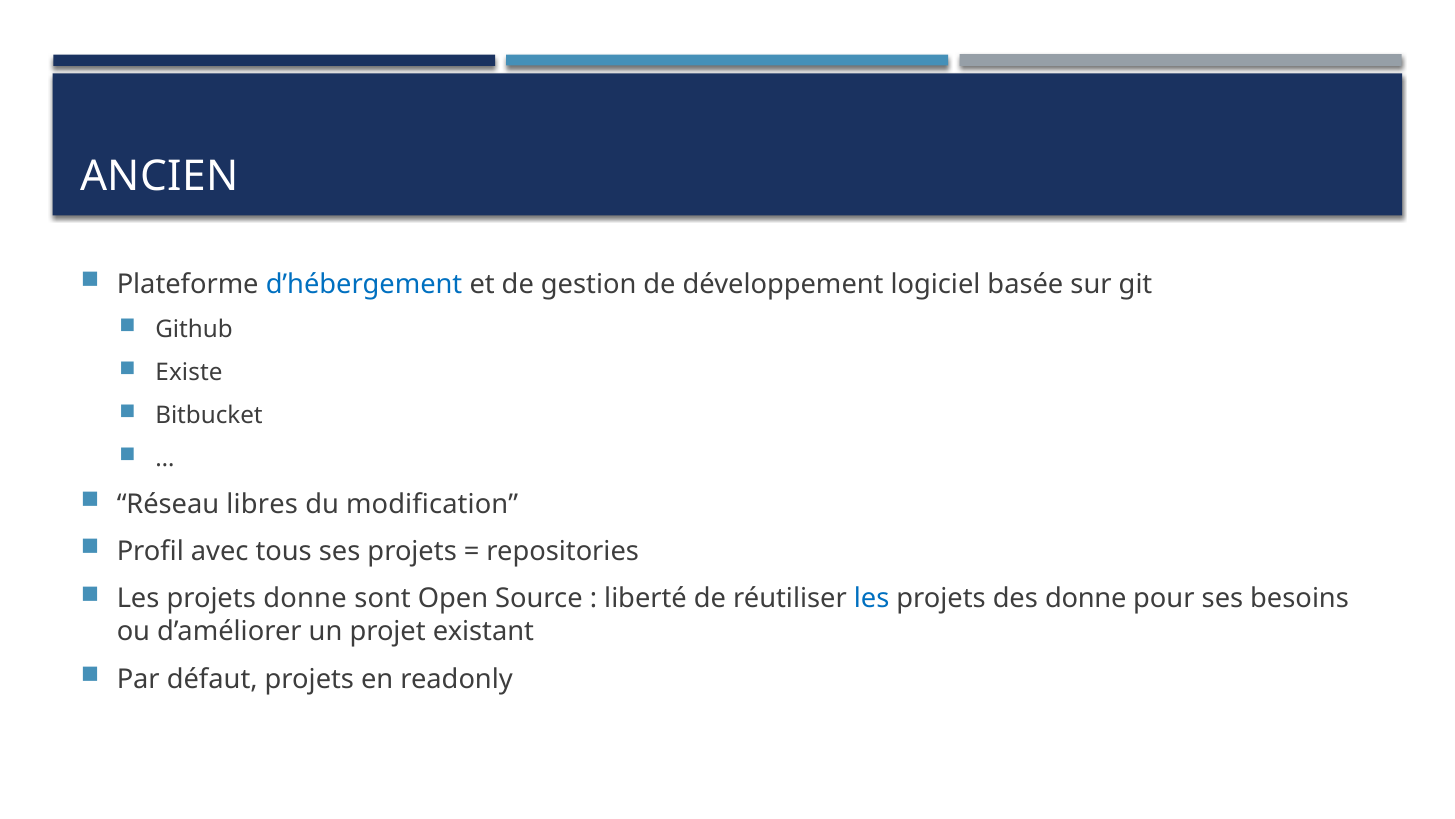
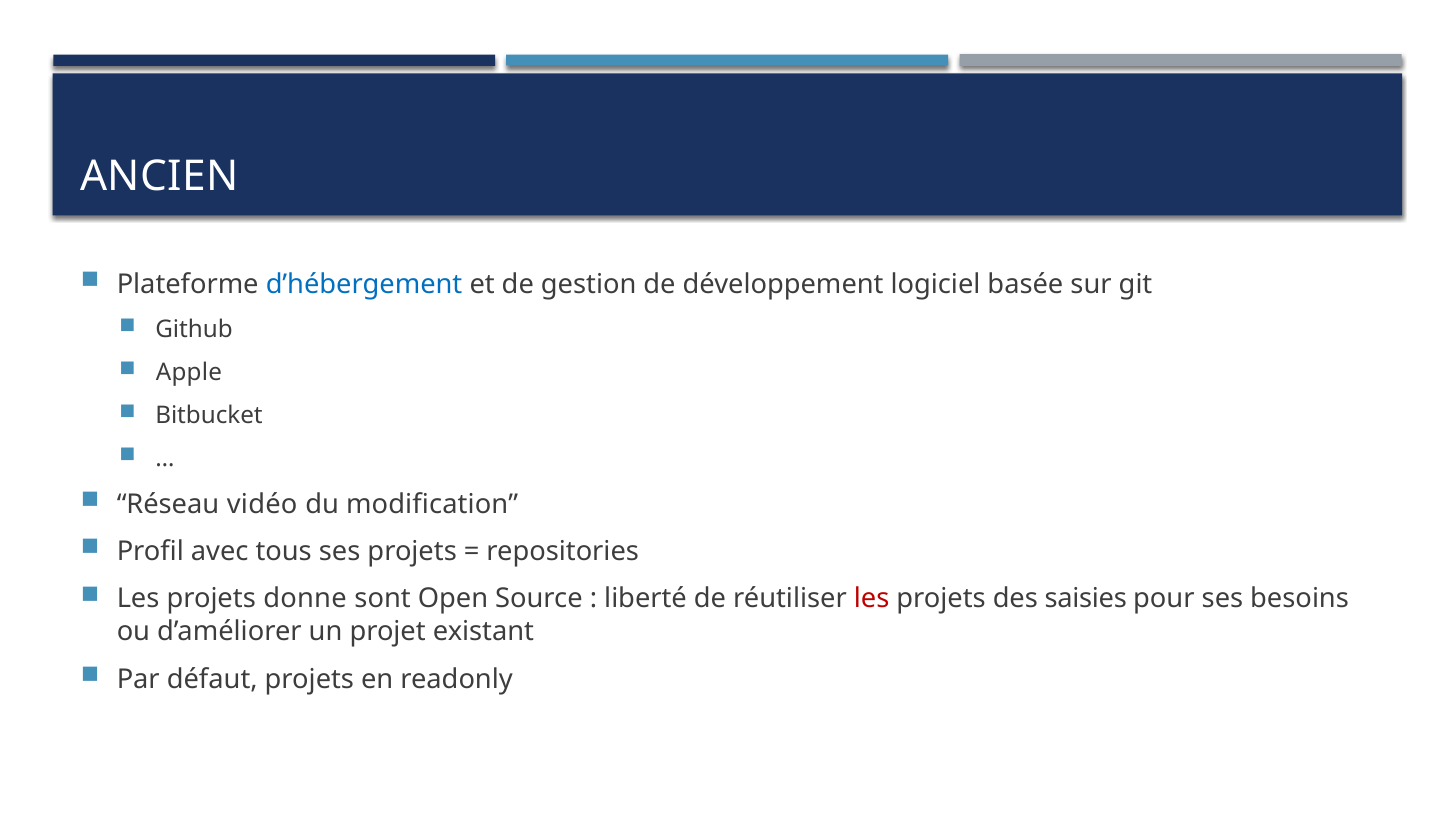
Existe: Existe -> Apple (189, 372)
libres: libres -> vidéo (262, 504)
les colour: blue -> red (872, 599)
des donne: donne -> saisies (1086, 599)
